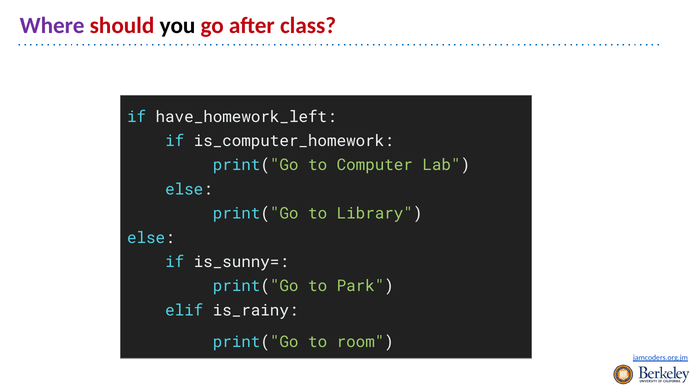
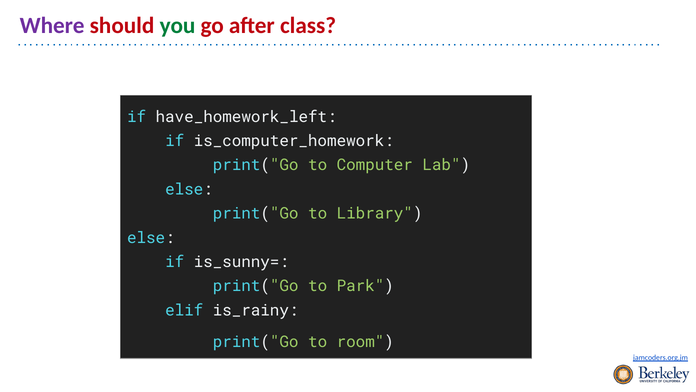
you colour: black -> green (177, 25)
